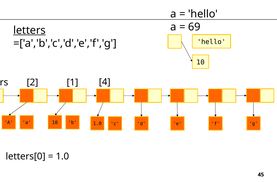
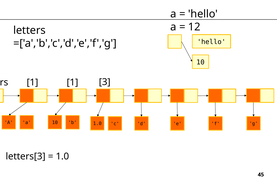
69: 69 -> 12 (194, 27)
letters underline: present -> none (29, 30)
2: 2 -> 1 (32, 82)
4: 4 -> 3 (105, 82)
letters[0: letters[0 -> letters[3 (26, 156)
